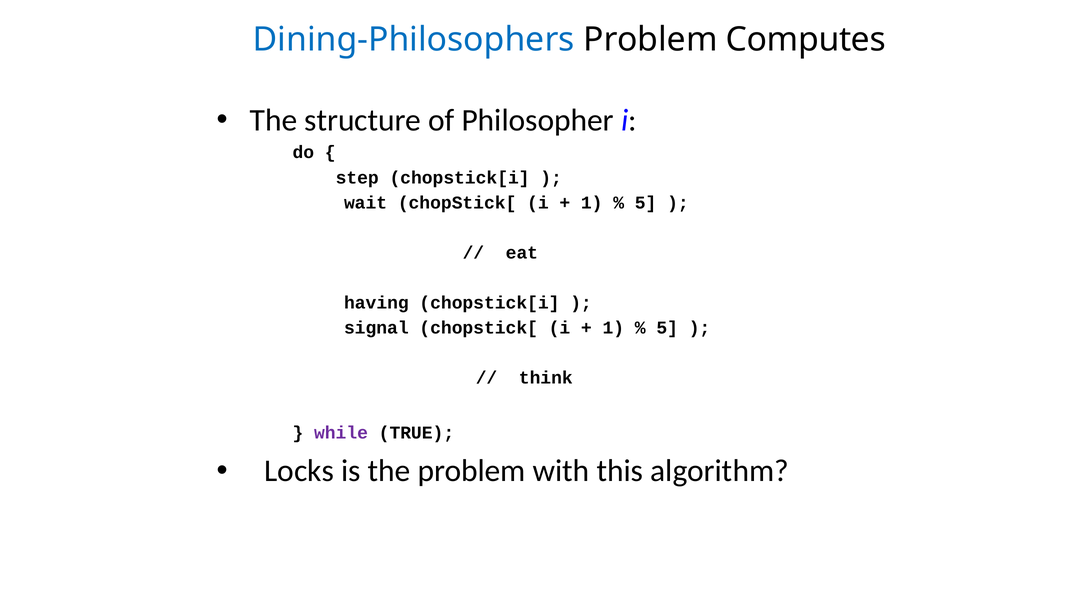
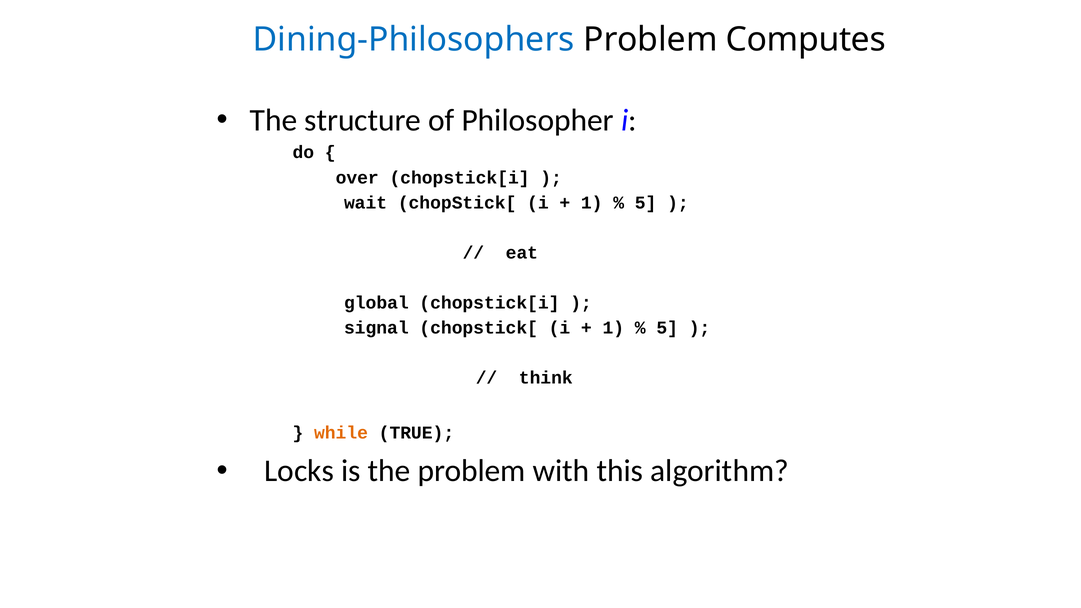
step: step -> over (357, 178)
having: having -> global (376, 303)
while colour: purple -> orange (341, 433)
